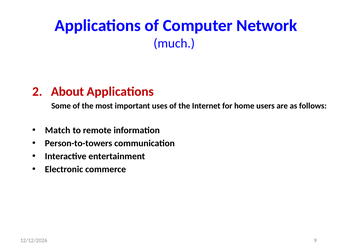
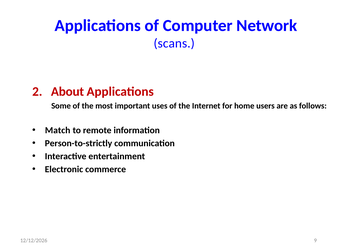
much: much -> scans (174, 43)
Person-to-towers: Person-to-towers -> Person-to-strictly (79, 144)
